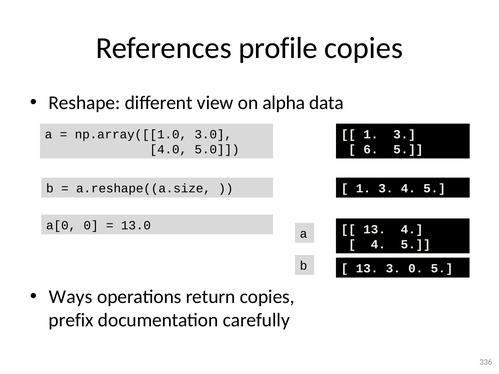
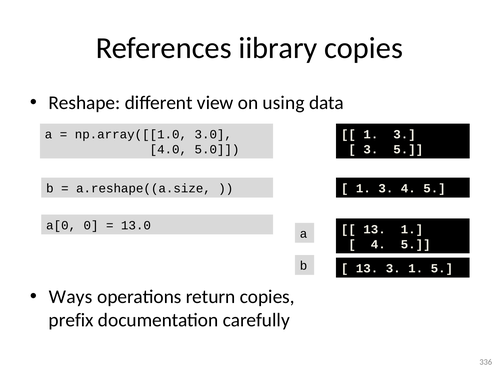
profile: profile -> iibrary (278, 48)
alpha: alpha -> using (284, 103)
6: 6 -> 3 (371, 150)
13 4: 4 -> 1 (412, 229)
3 0: 0 -> 1 (416, 269)
